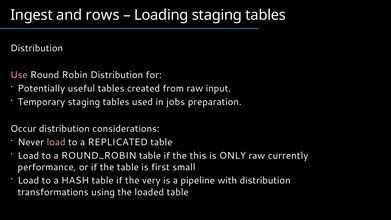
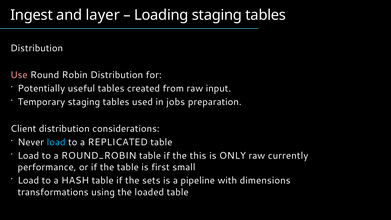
rows: rows -> layer (103, 15)
Occur: Occur -> Client (23, 129)
load colour: pink -> light blue (56, 142)
very: very -> sets (151, 181)
with distribution: distribution -> dimensions (265, 181)
